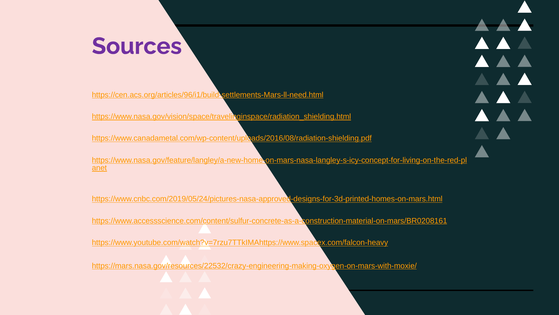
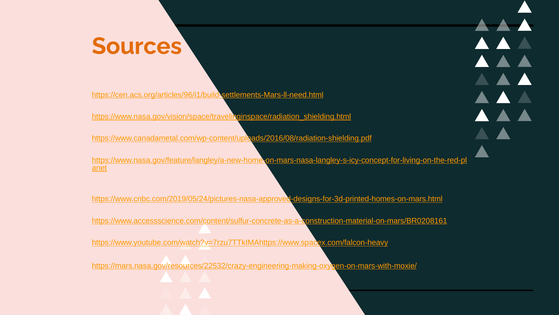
Sources colour: purple -> orange (137, 46)
